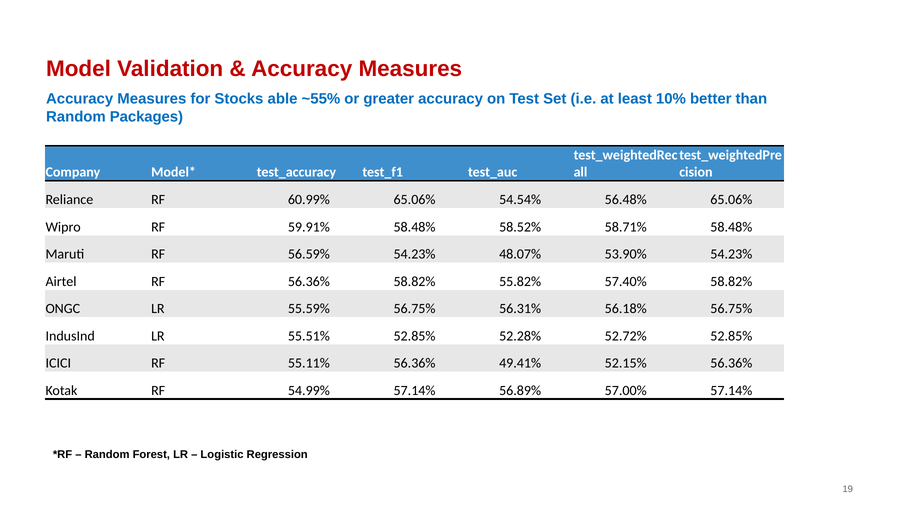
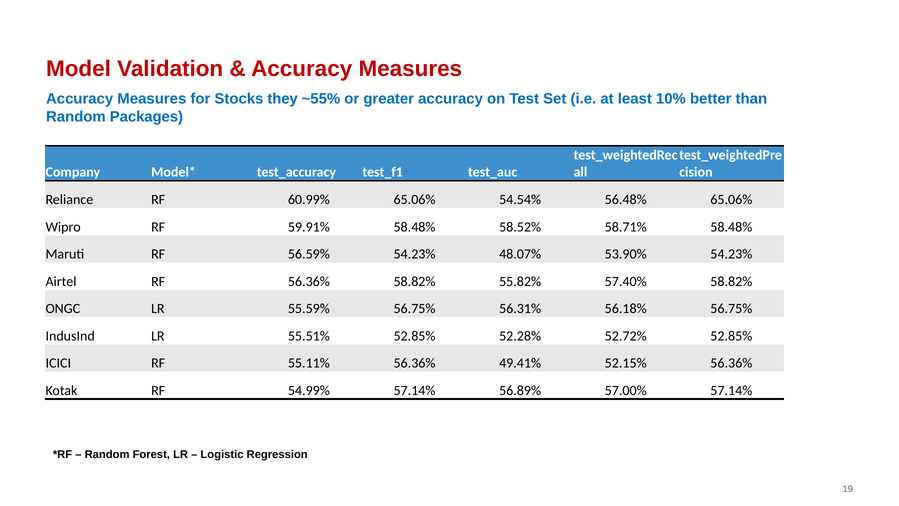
able: able -> they (283, 99)
